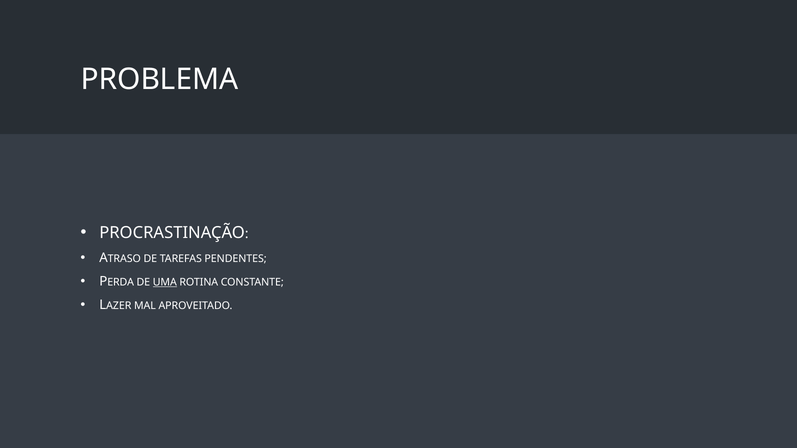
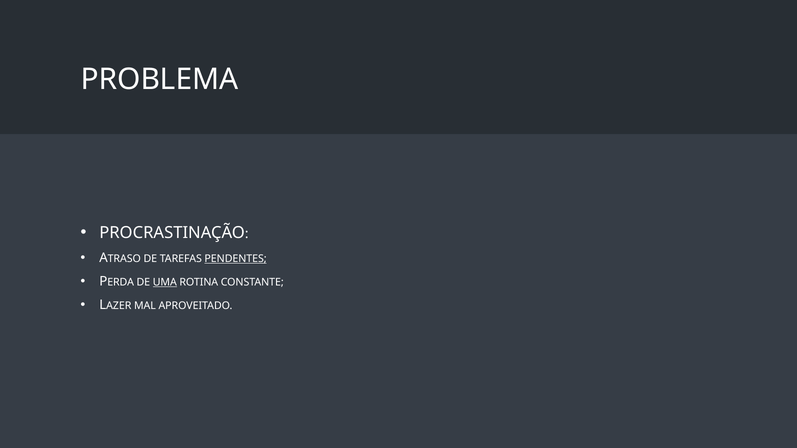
PENDENTES underline: none -> present (236, 259)
